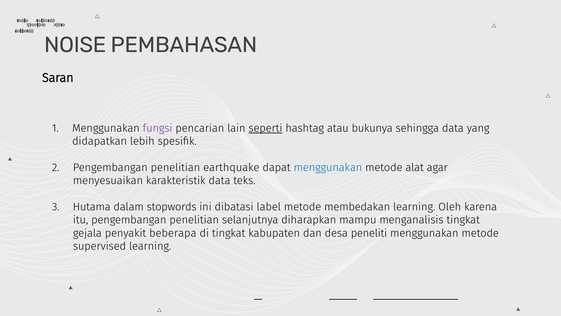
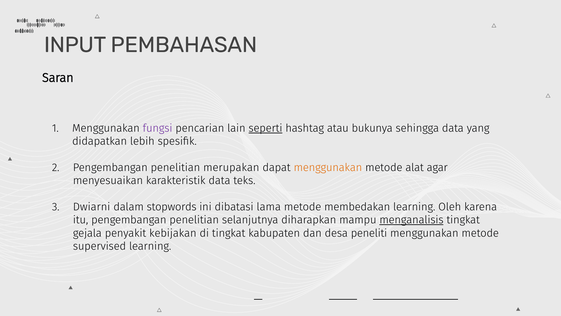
NOISE: NOISE -> INPUT (75, 45)
earthquake: earthquake -> merupakan (231, 167)
menggunakan colour: blue -> orange (328, 167)
Hutama: Hutama -> Dwiarni (92, 207)
label: label -> lama (269, 207)
menganalisis underline: none -> present (411, 220)
beberapa: beberapa -> kebijakan (173, 233)
